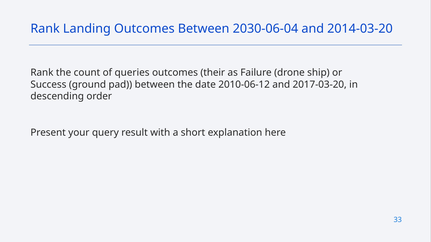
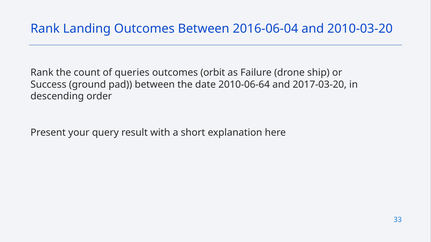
2030-06-04: 2030-06-04 -> 2016-06-04 (265, 29)
2014-03-20: 2014-03-20 -> 2010-03-20 (360, 29)
their: their -> orbit (213, 73)
2010-06-12: 2010-06-12 -> 2010-06-64 (244, 85)
